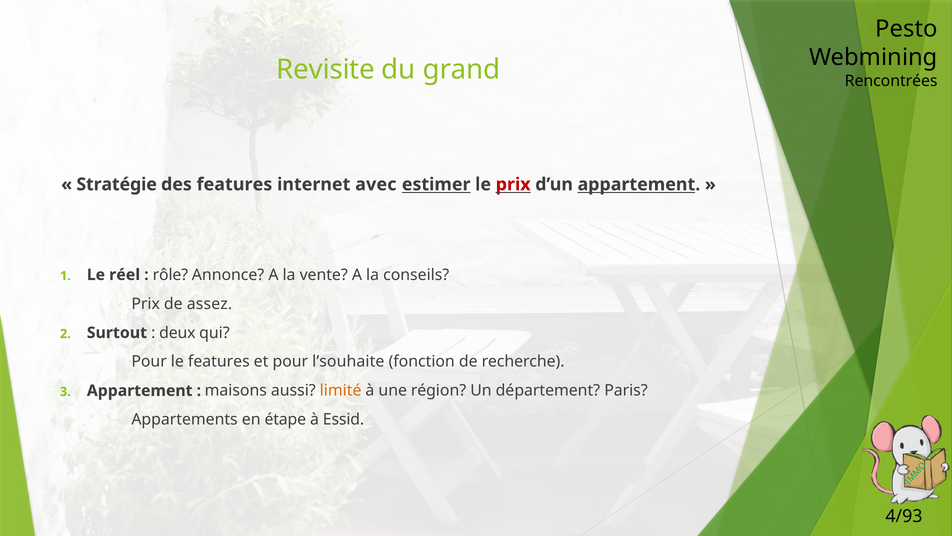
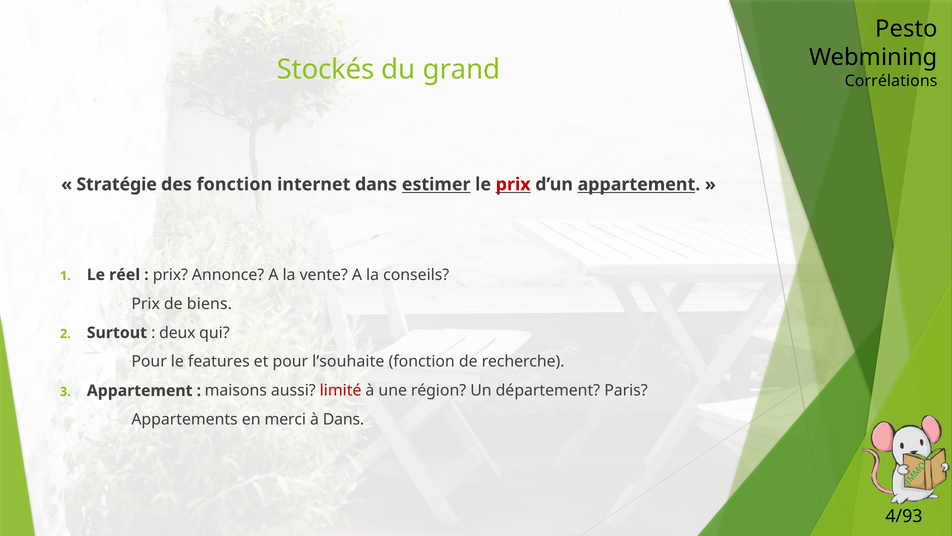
Revisite: Revisite -> Stockés (326, 70)
Rencontrées: Rencontrées -> Corrélations (891, 81)
des features: features -> fonction (234, 184)
internet avec: avec -> dans (376, 184)
rôle: rôle -> prix (170, 275)
assez: assez -> biens (209, 303)
limité colour: orange -> red (341, 390)
étape: étape -> merci (285, 419)
à Essid: Essid -> Dans (344, 419)
